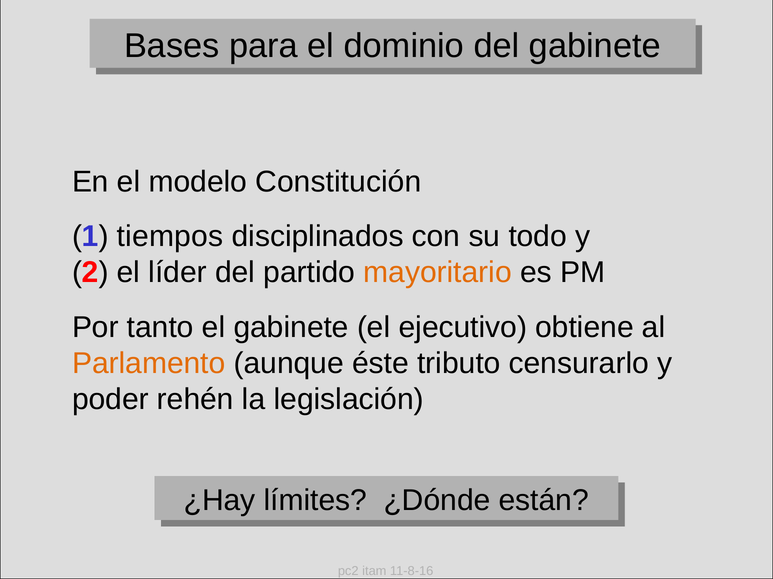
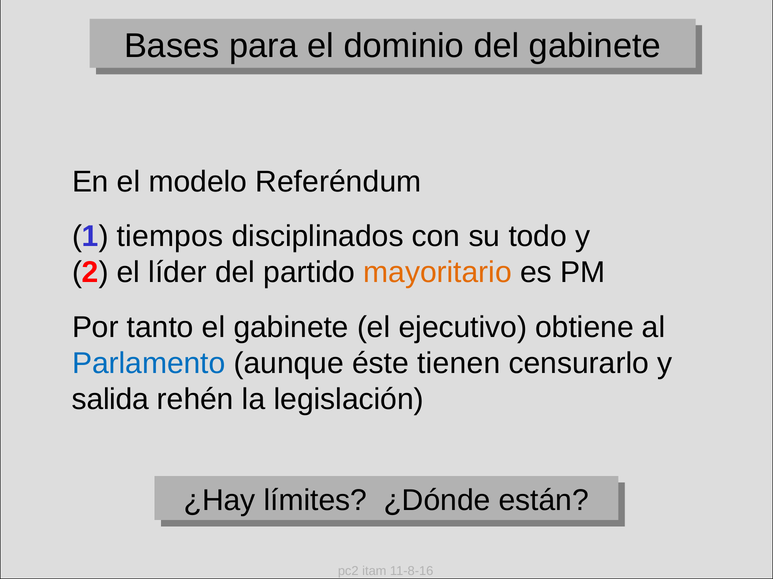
Constitución: Constitución -> Referéndum (338, 182)
Parlamento colour: orange -> blue (149, 364)
tributo: tributo -> tienen (459, 364)
poder: poder -> salida (110, 400)
